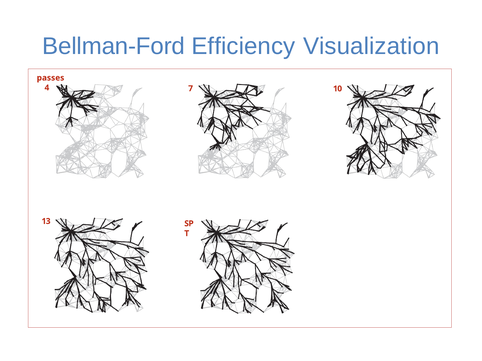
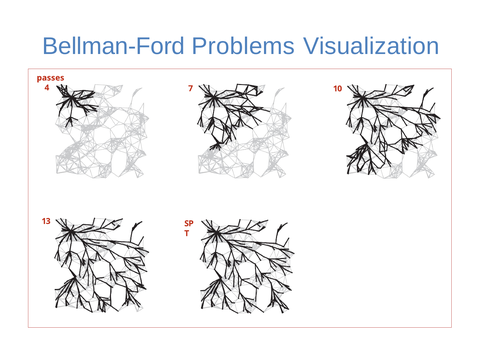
Efficiency: Efficiency -> Problems (243, 46)
